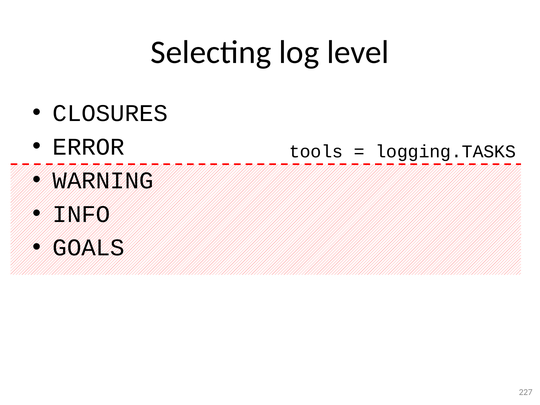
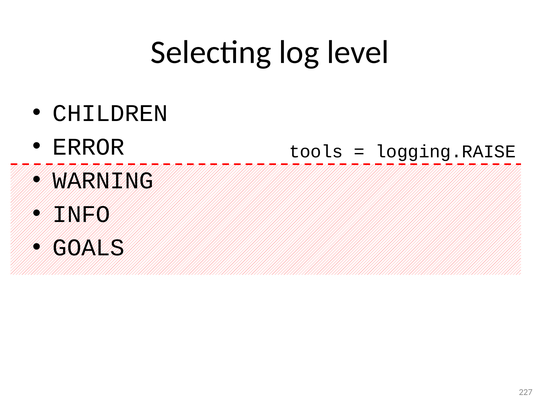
CLOSURES: CLOSURES -> CHILDREN (110, 113)
logging.TASKS: logging.TASKS -> logging.RAISE (446, 152)
